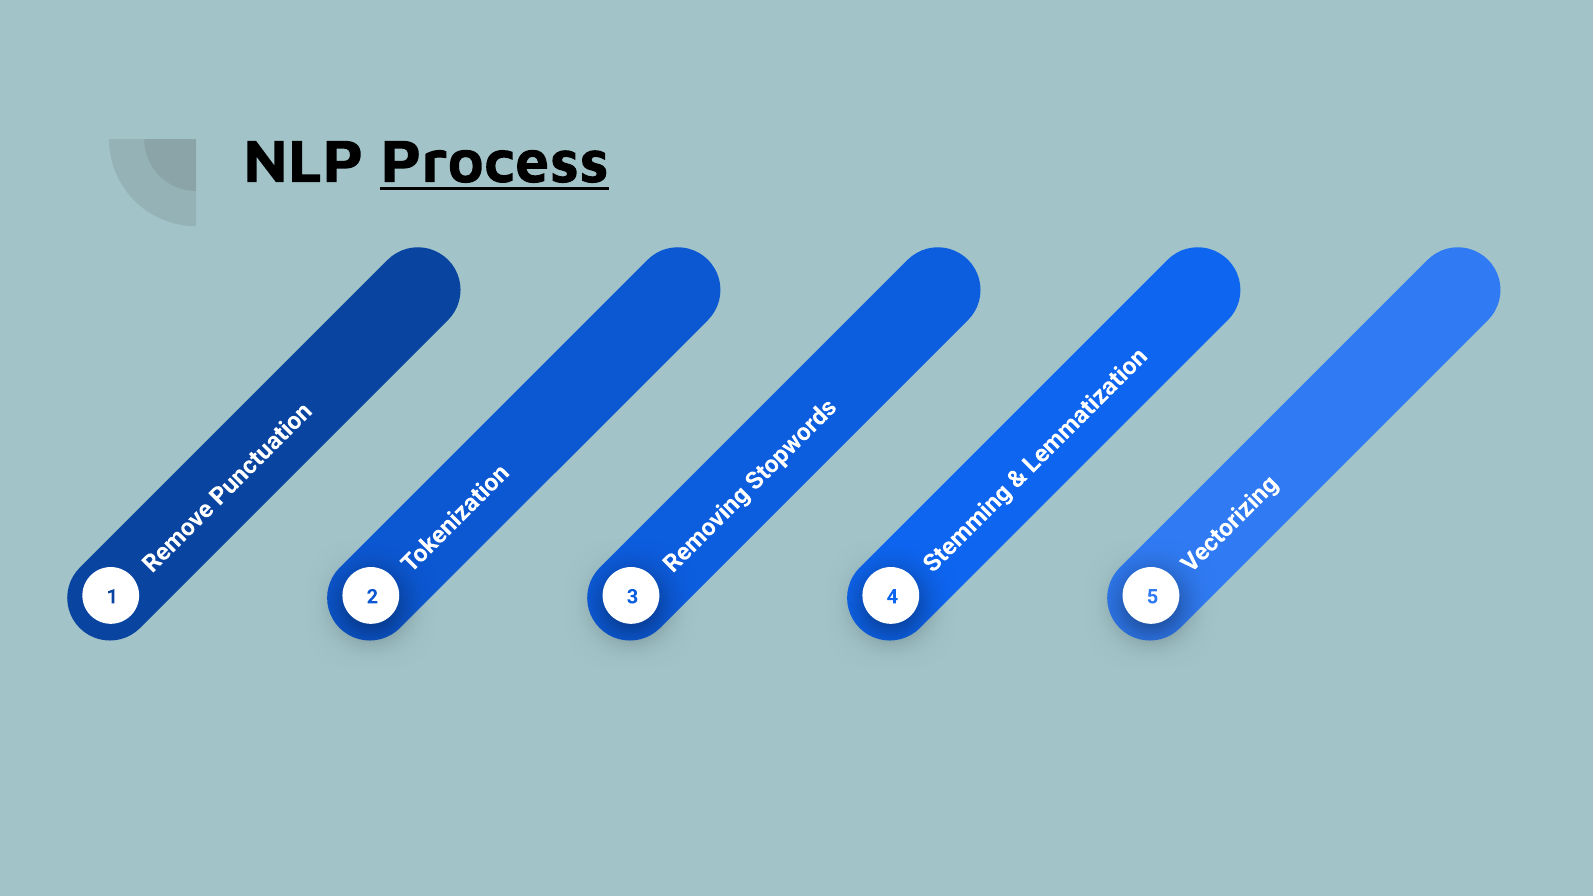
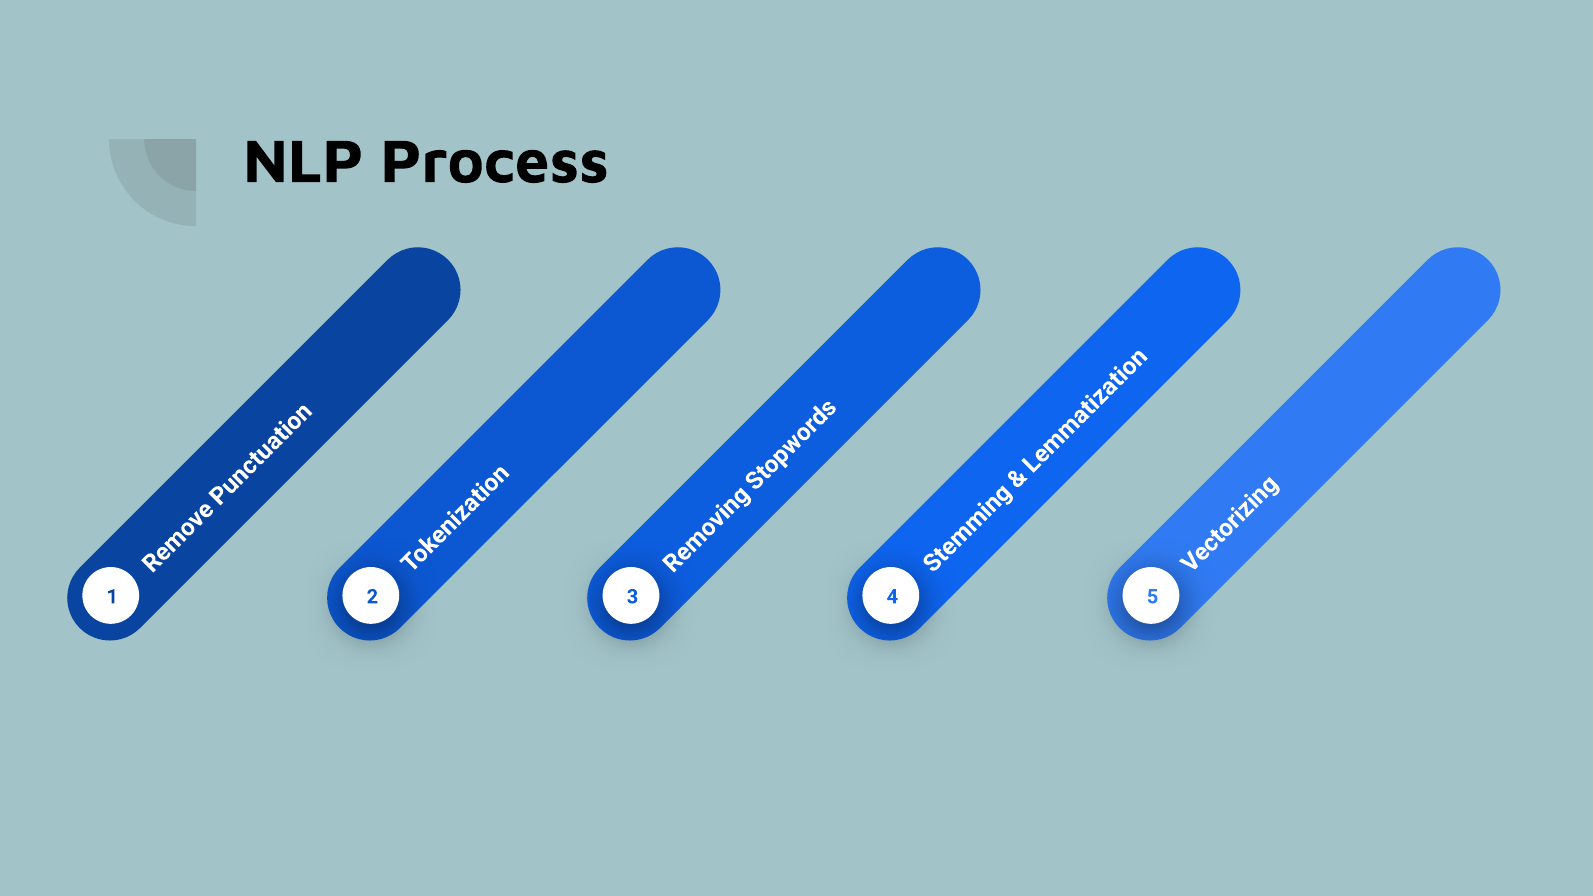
Process underline: present -> none (495, 162)
